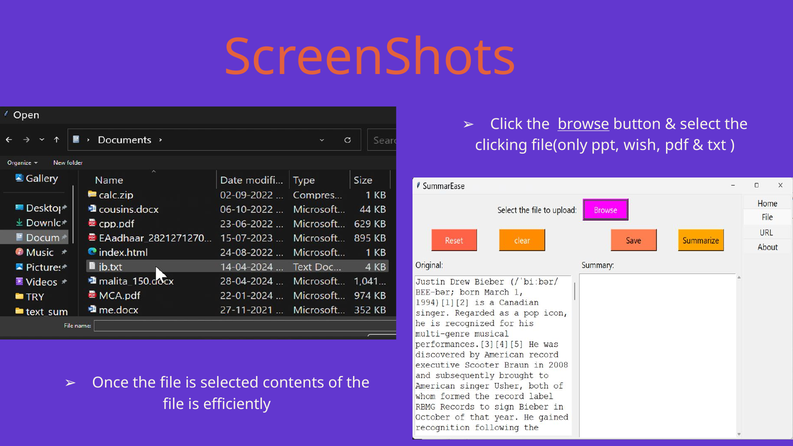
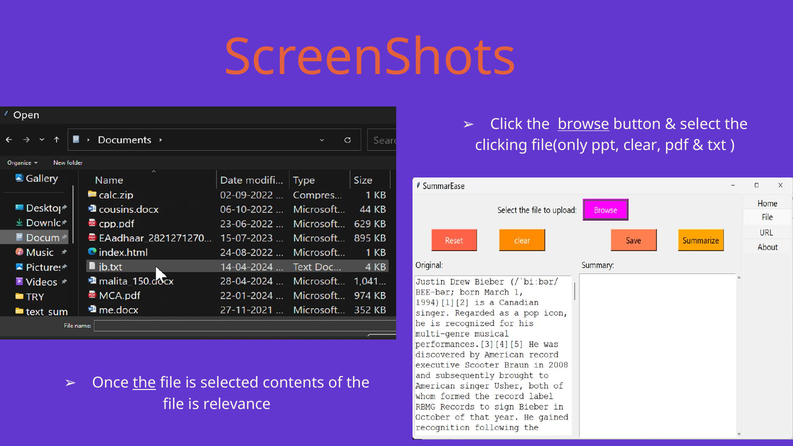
wish: wish -> clear (642, 145)
the underline: none -> present (144, 383)
efficiently: efficiently -> relevance (237, 404)
